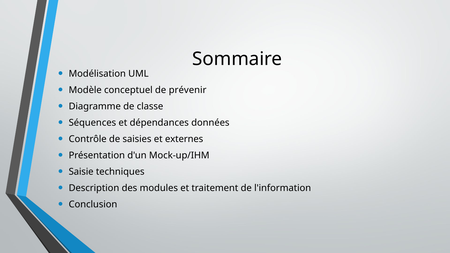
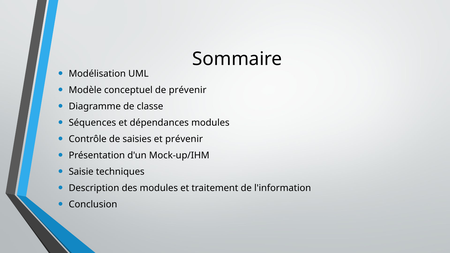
dépendances données: données -> modules (210, 123)
et externes: externes -> prévenir (184, 139)
